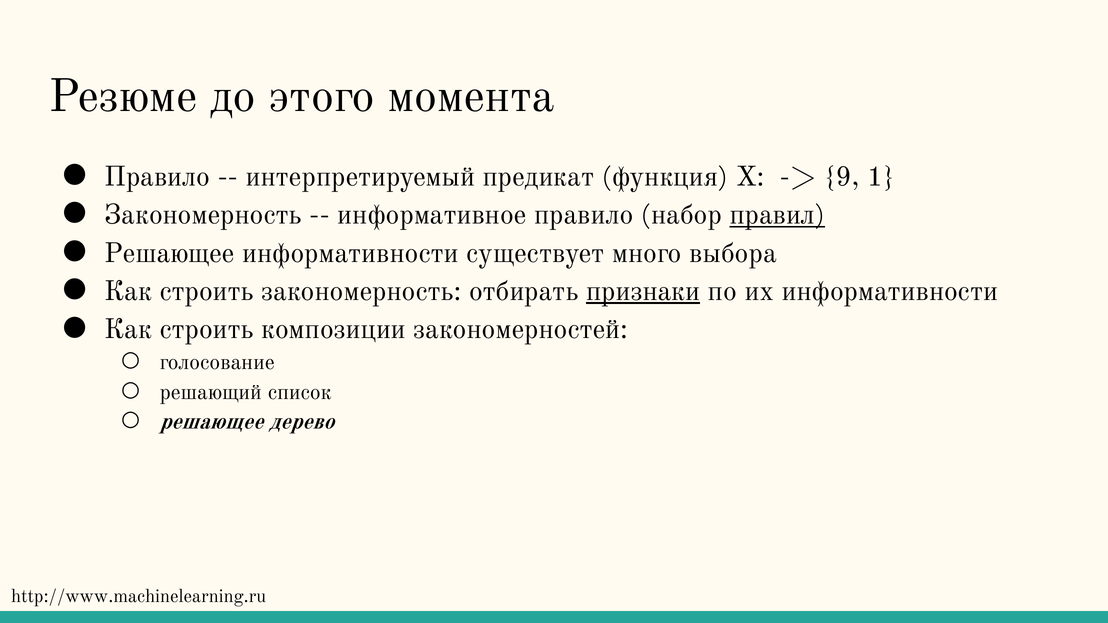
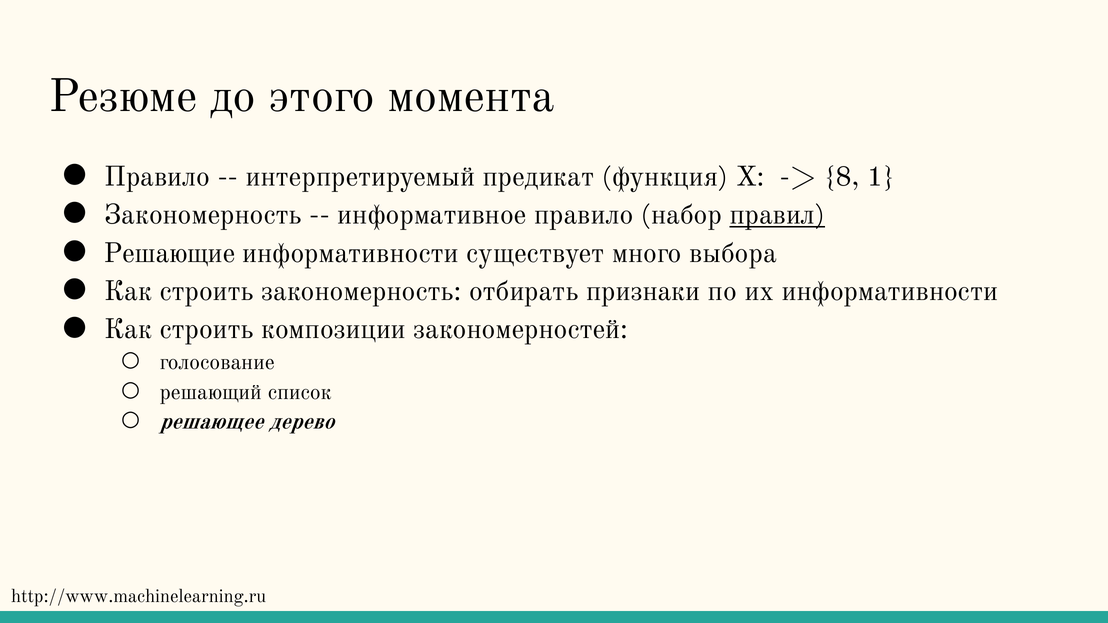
9: 9 -> 8 (842, 177)
Решающее: Решающее -> Решающие (170, 253)
признаки underline: present -> none (643, 291)
